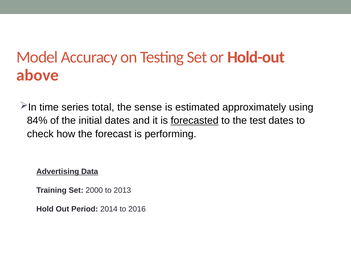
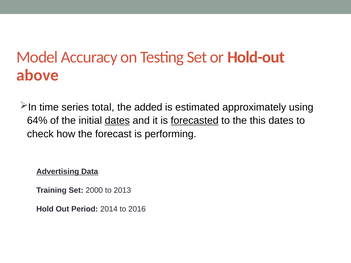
sense: sense -> added (148, 107)
84%: 84% -> 64% (37, 121)
dates underline: none -> present (117, 121)
test: test -> this (258, 121)
